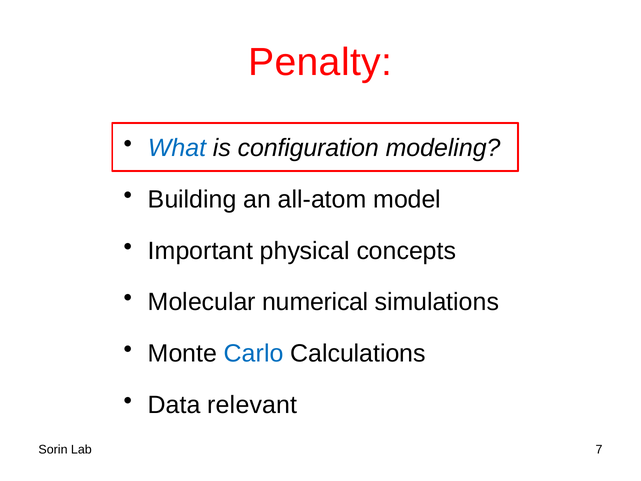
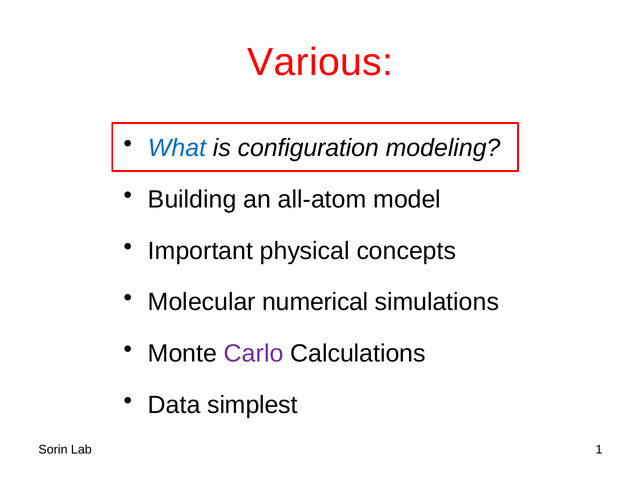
Penalty: Penalty -> Various (320, 62)
Carlo colour: blue -> purple (254, 353)
relevant: relevant -> simplest (252, 405)
7: 7 -> 1 (599, 449)
